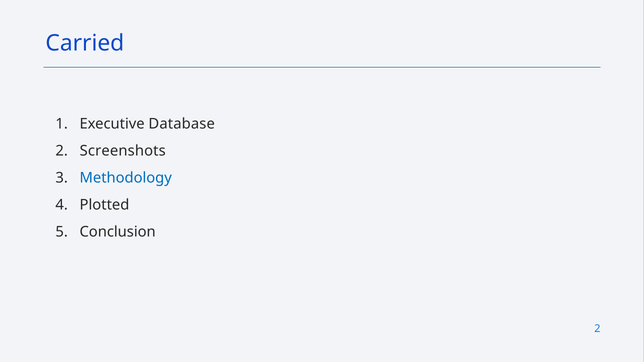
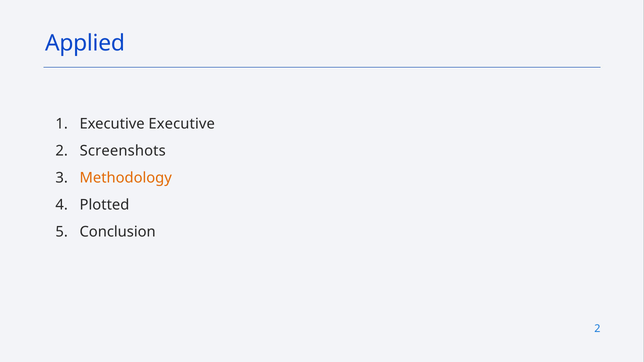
Carried: Carried -> Applied (85, 43)
Executive Database: Database -> Executive (182, 124)
Methodology colour: blue -> orange (126, 178)
